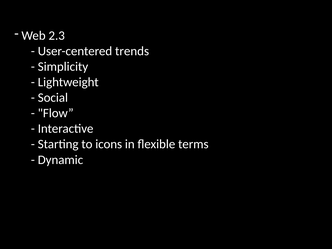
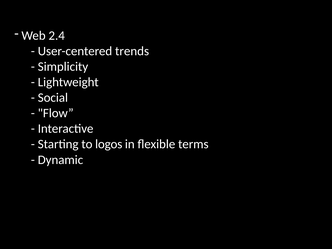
2.3: 2.3 -> 2.4 (57, 36)
icons: icons -> logos (109, 144)
